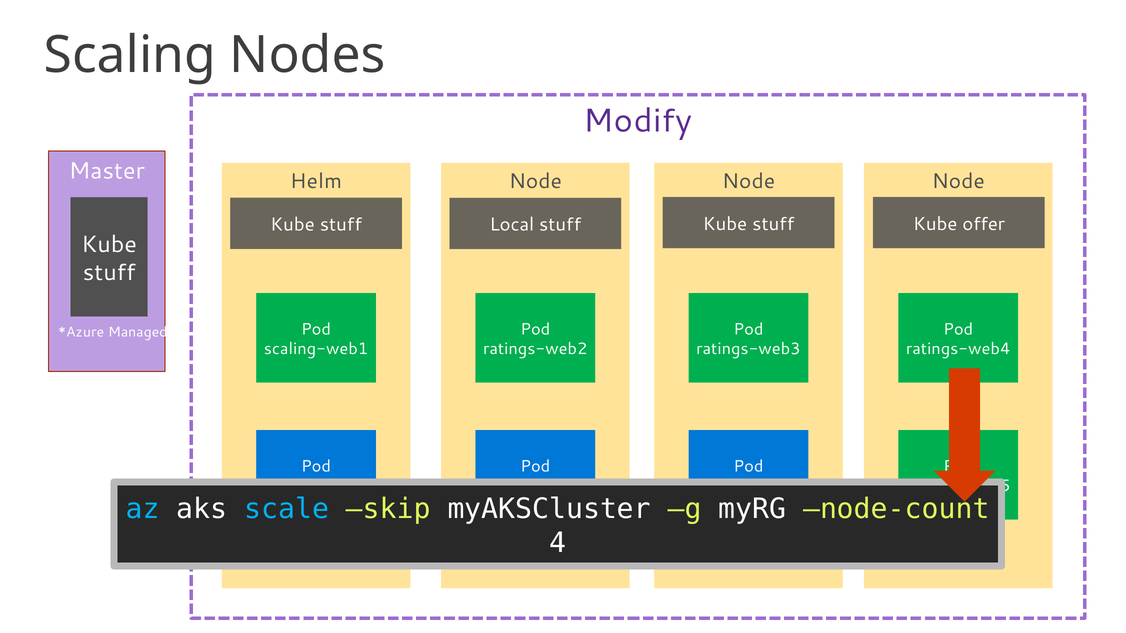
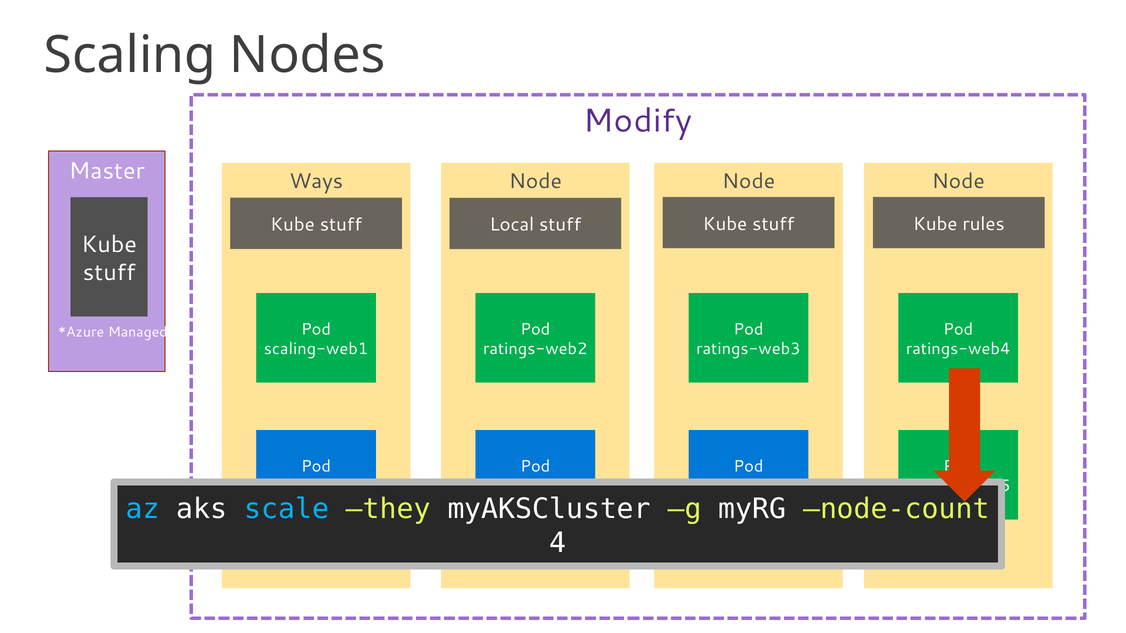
Helm: Helm -> Ways (316, 181)
offer: offer -> rules (984, 224)
skip: skip -> they (388, 509)
